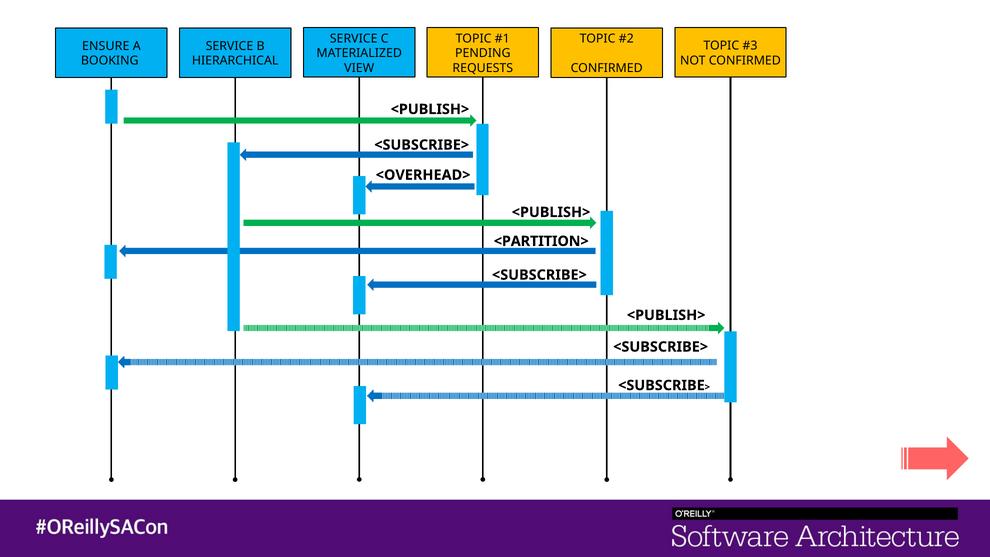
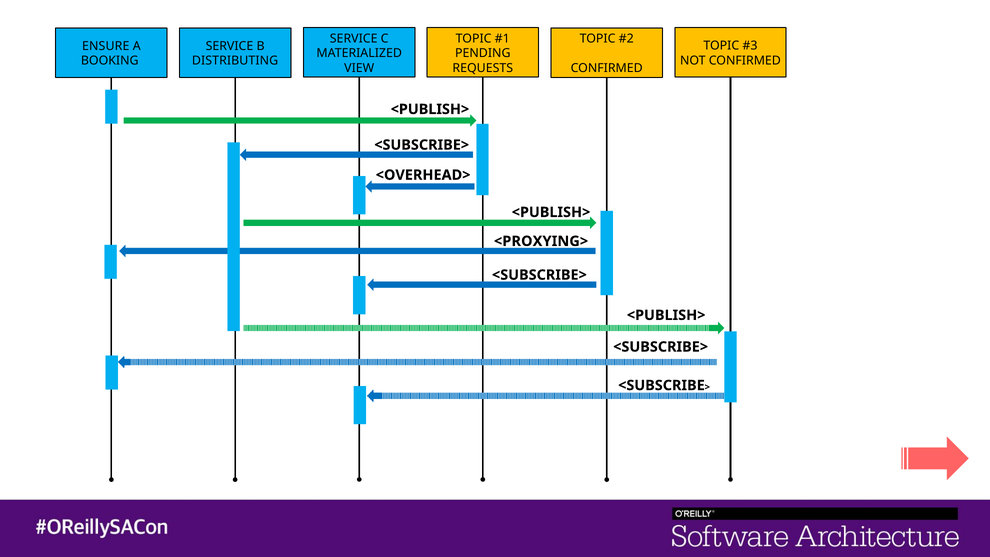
HIERARCHICAL: HIERARCHICAL -> DISTRIBUTING (235, 61)
<PARTITION>: <PARTITION> -> <PROXYING> (541, 241)
